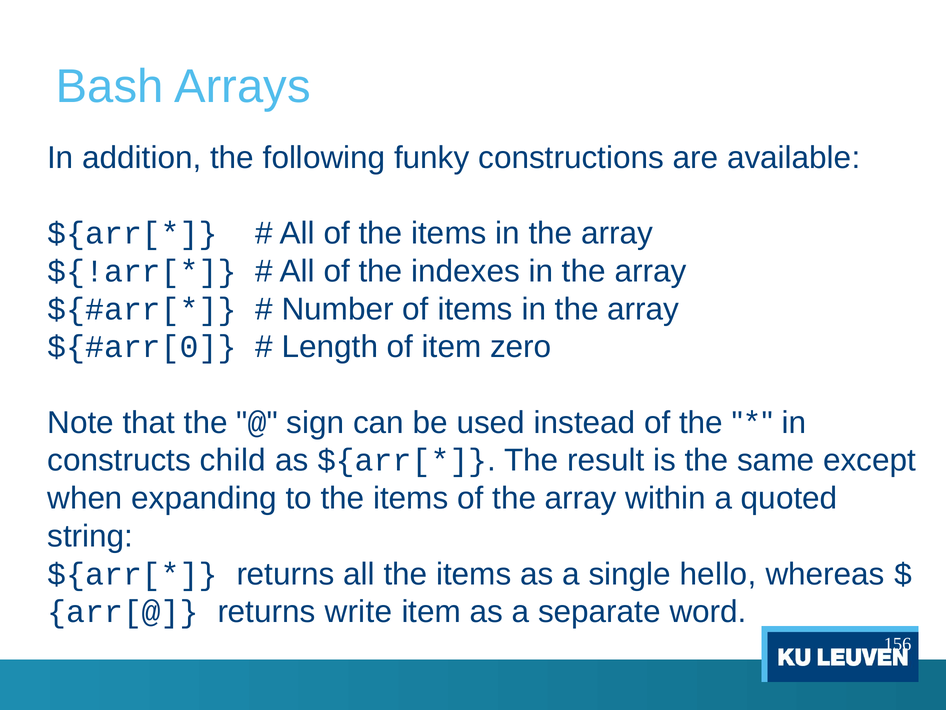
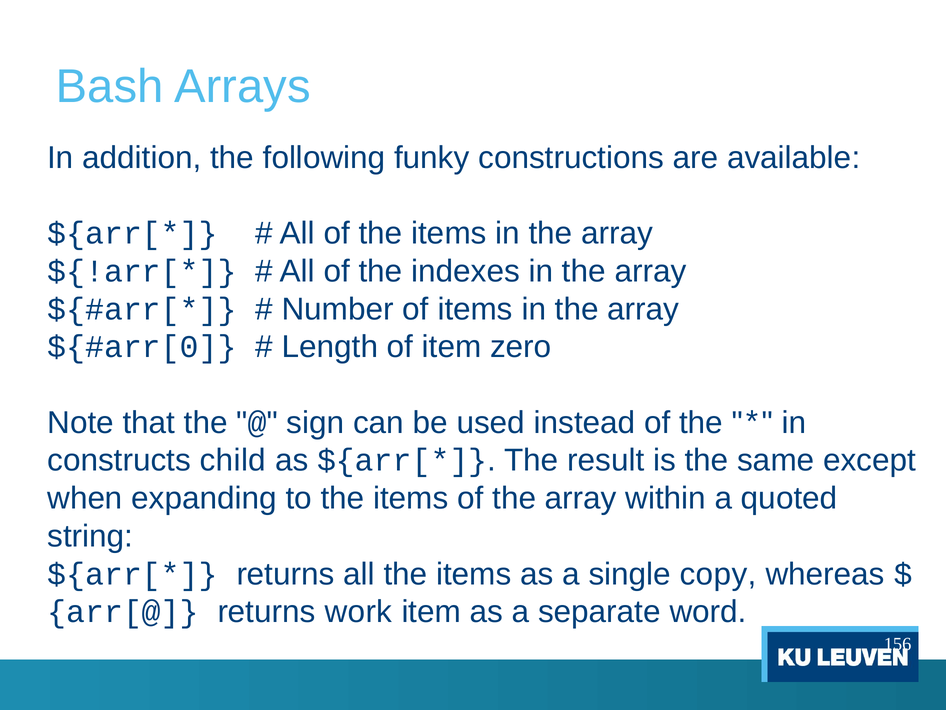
hello: hello -> copy (718, 574)
write: write -> work (358, 612)
